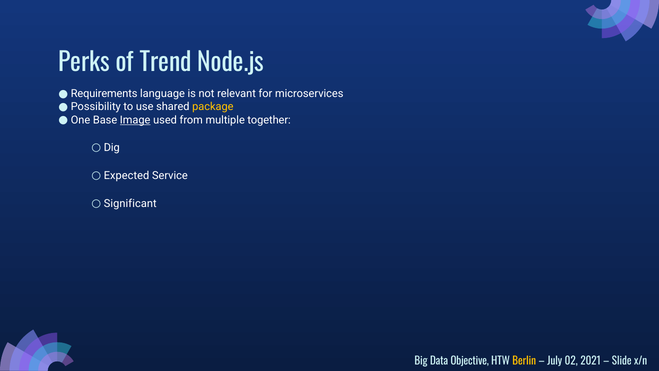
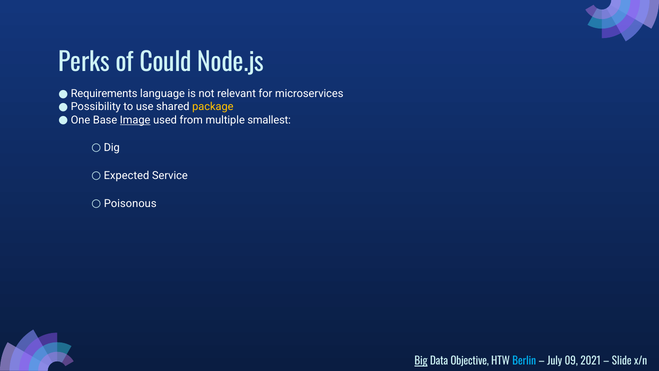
Trend: Trend -> Could (166, 63)
together: together -> smallest (269, 120)
Significant: Significant -> Poisonous (130, 203)
Big underline: none -> present (421, 361)
Berlin colour: yellow -> light blue (524, 361)
02: 02 -> 09 (571, 361)
